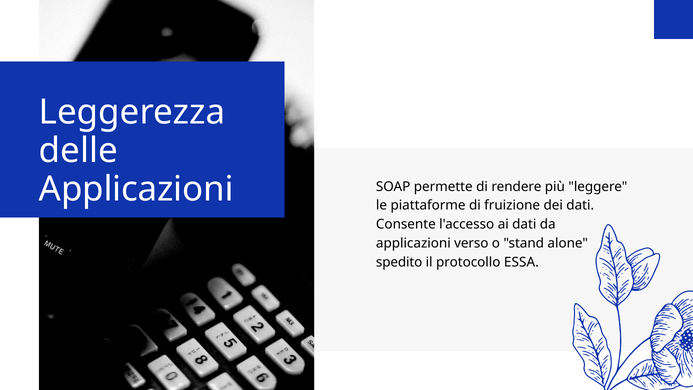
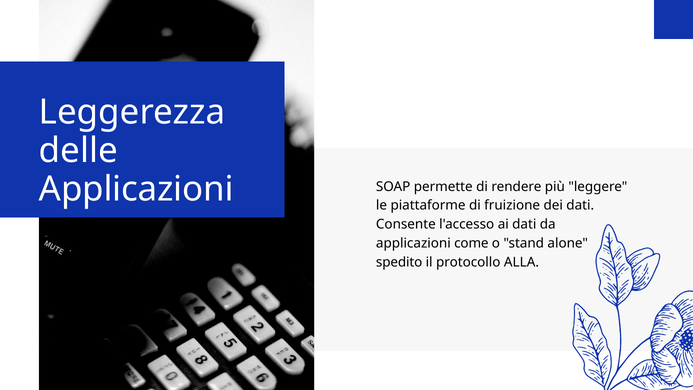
verso: verso -> come (471, 243)
ESSA: ESSA -> ALLA (521, 262)
